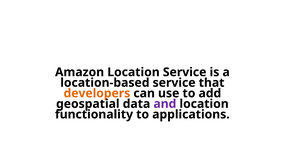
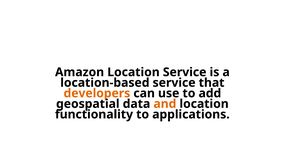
and colour: purple -> orange (165, 103)
